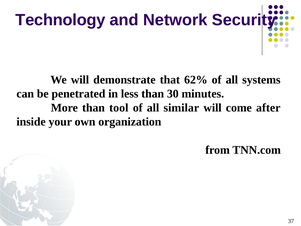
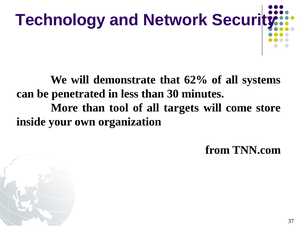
similar: similar -> targets (181, 108)
after: after -> store (268, 108)
